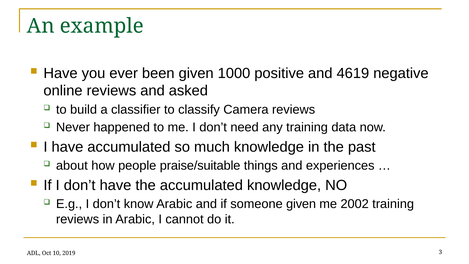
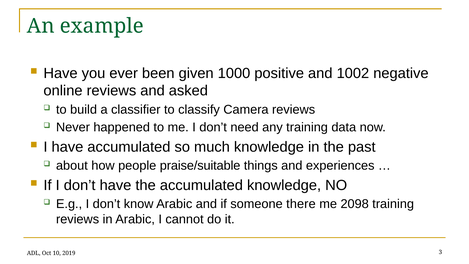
4619: 4619 -> 1002 (353, 73)
someone given: given -> there (301, 204)
2002: 2002 -> 2098 (355, 204)
